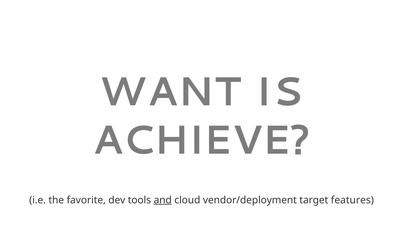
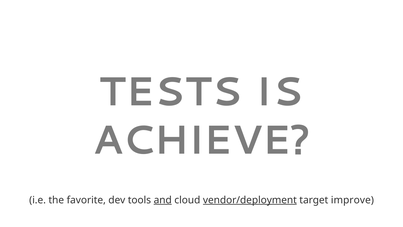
WANT: WANT -> TESTS (170, 92)
vendor/deployment underline: none -> present (250, 200)
features: features -> improve (352, 200)
